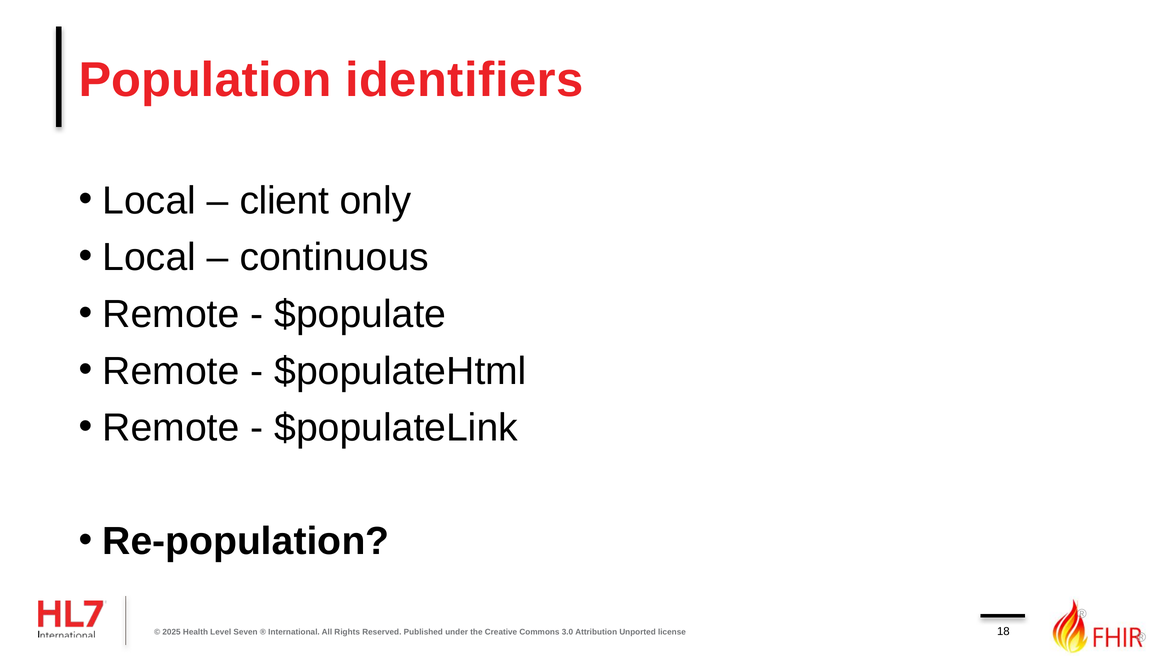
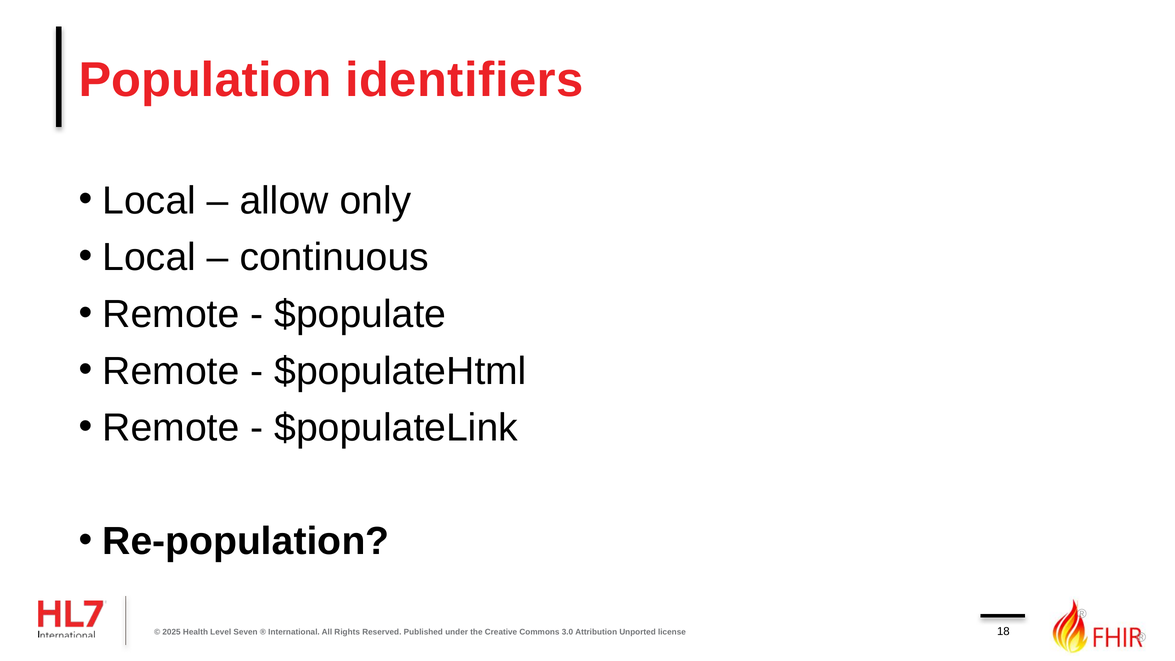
client: client -> allow (284, 201)
